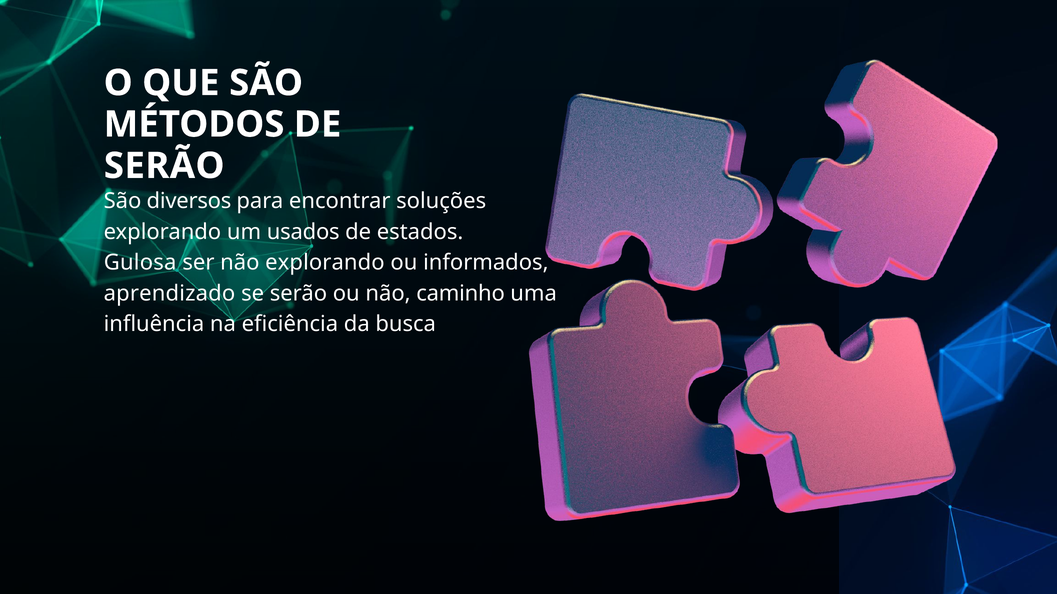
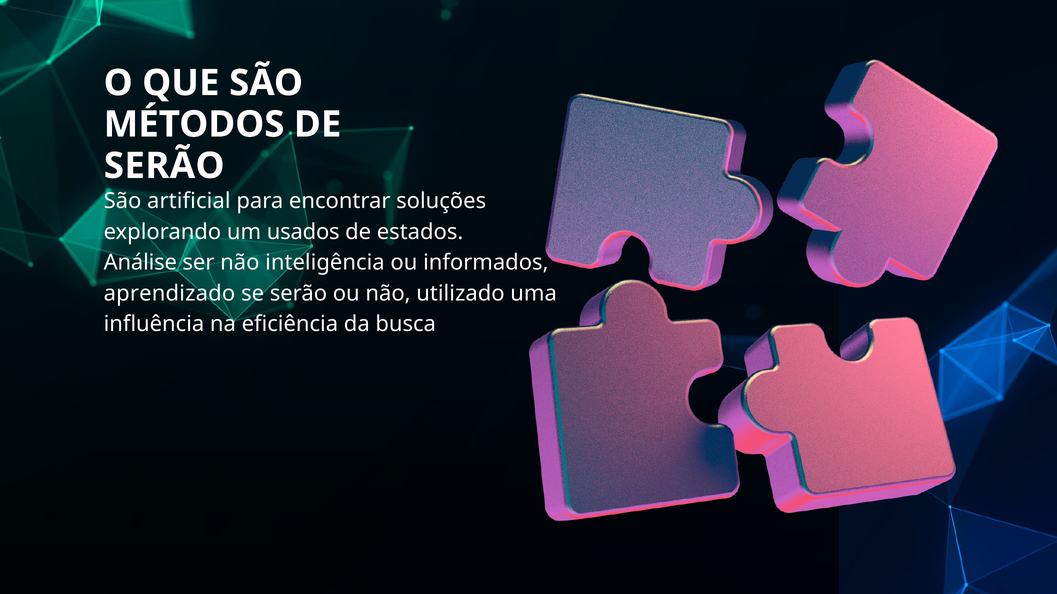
diversos: diversos -> artificial (189, 201)
Gulosa: Gulosa -> Análise (140, 263)
não explorando: explorando -> inteligência (325, 263)
caminho: caminho -> utilizado (460, 294)
